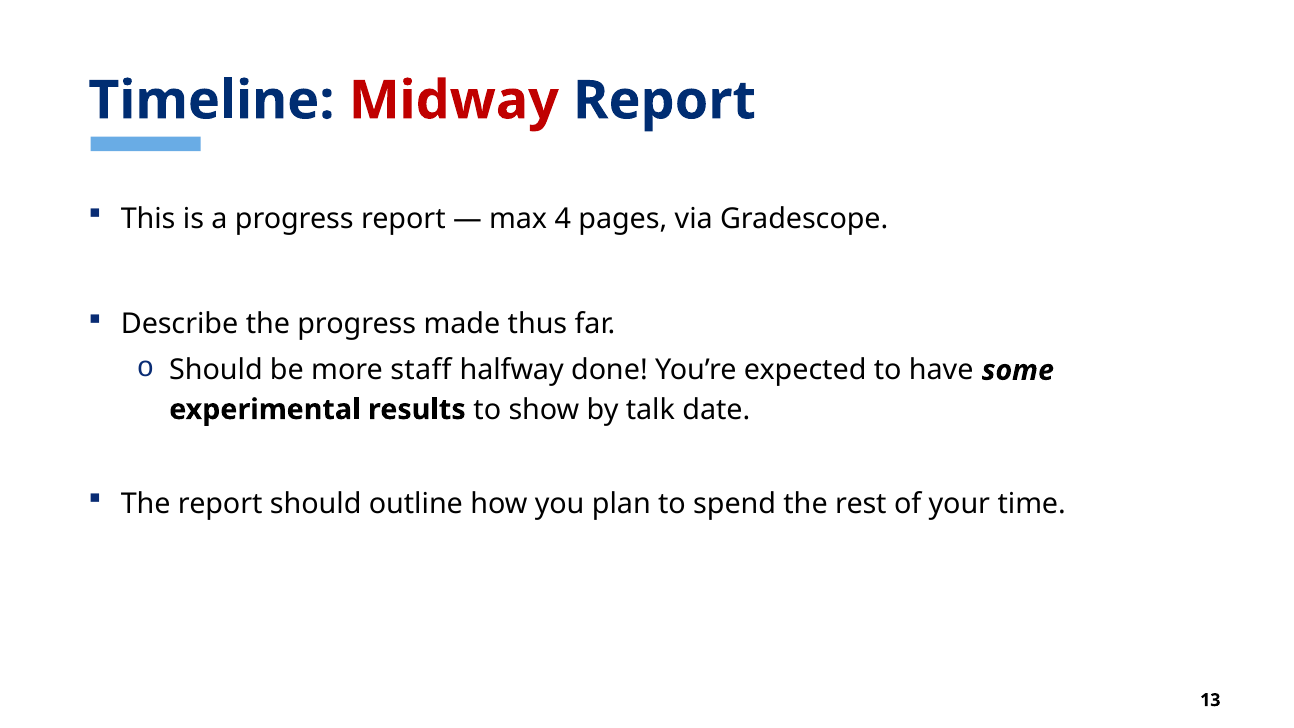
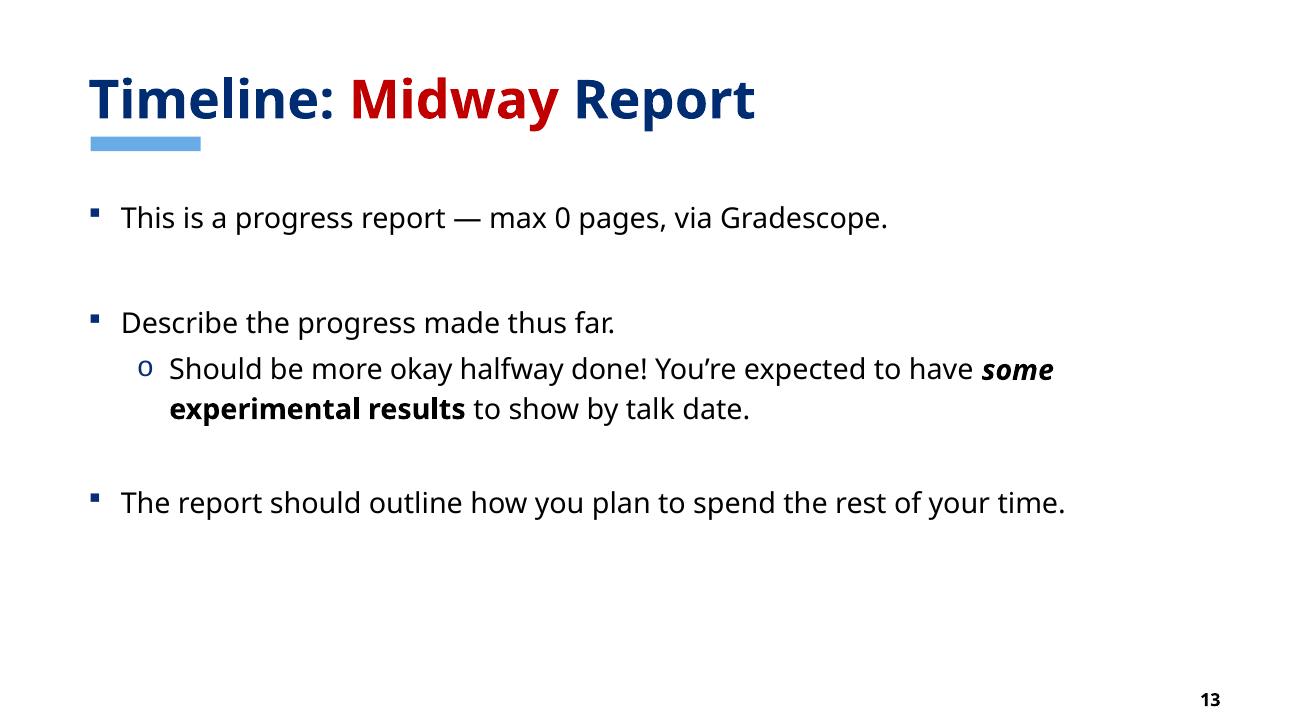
4: 4 -> 0 (563, 218)
staff: staff -> okay (421, 370)
